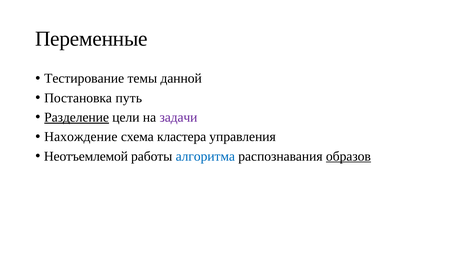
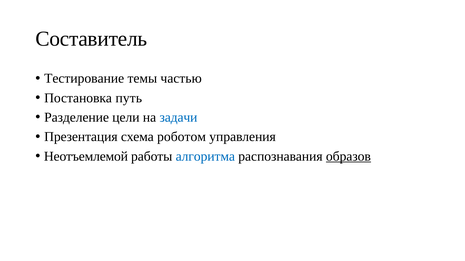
Переменные: Переменные -> Составитель (91, 39)
данной: данной -> частью (181, 79)
Разделение underline: present -> none (77, 118)
задачи colour: purple -> blue (178, 118)
Нахождение: Нахождение -> Презентация (81, 137)
кластера: кластера -> роботом (182, 137)
